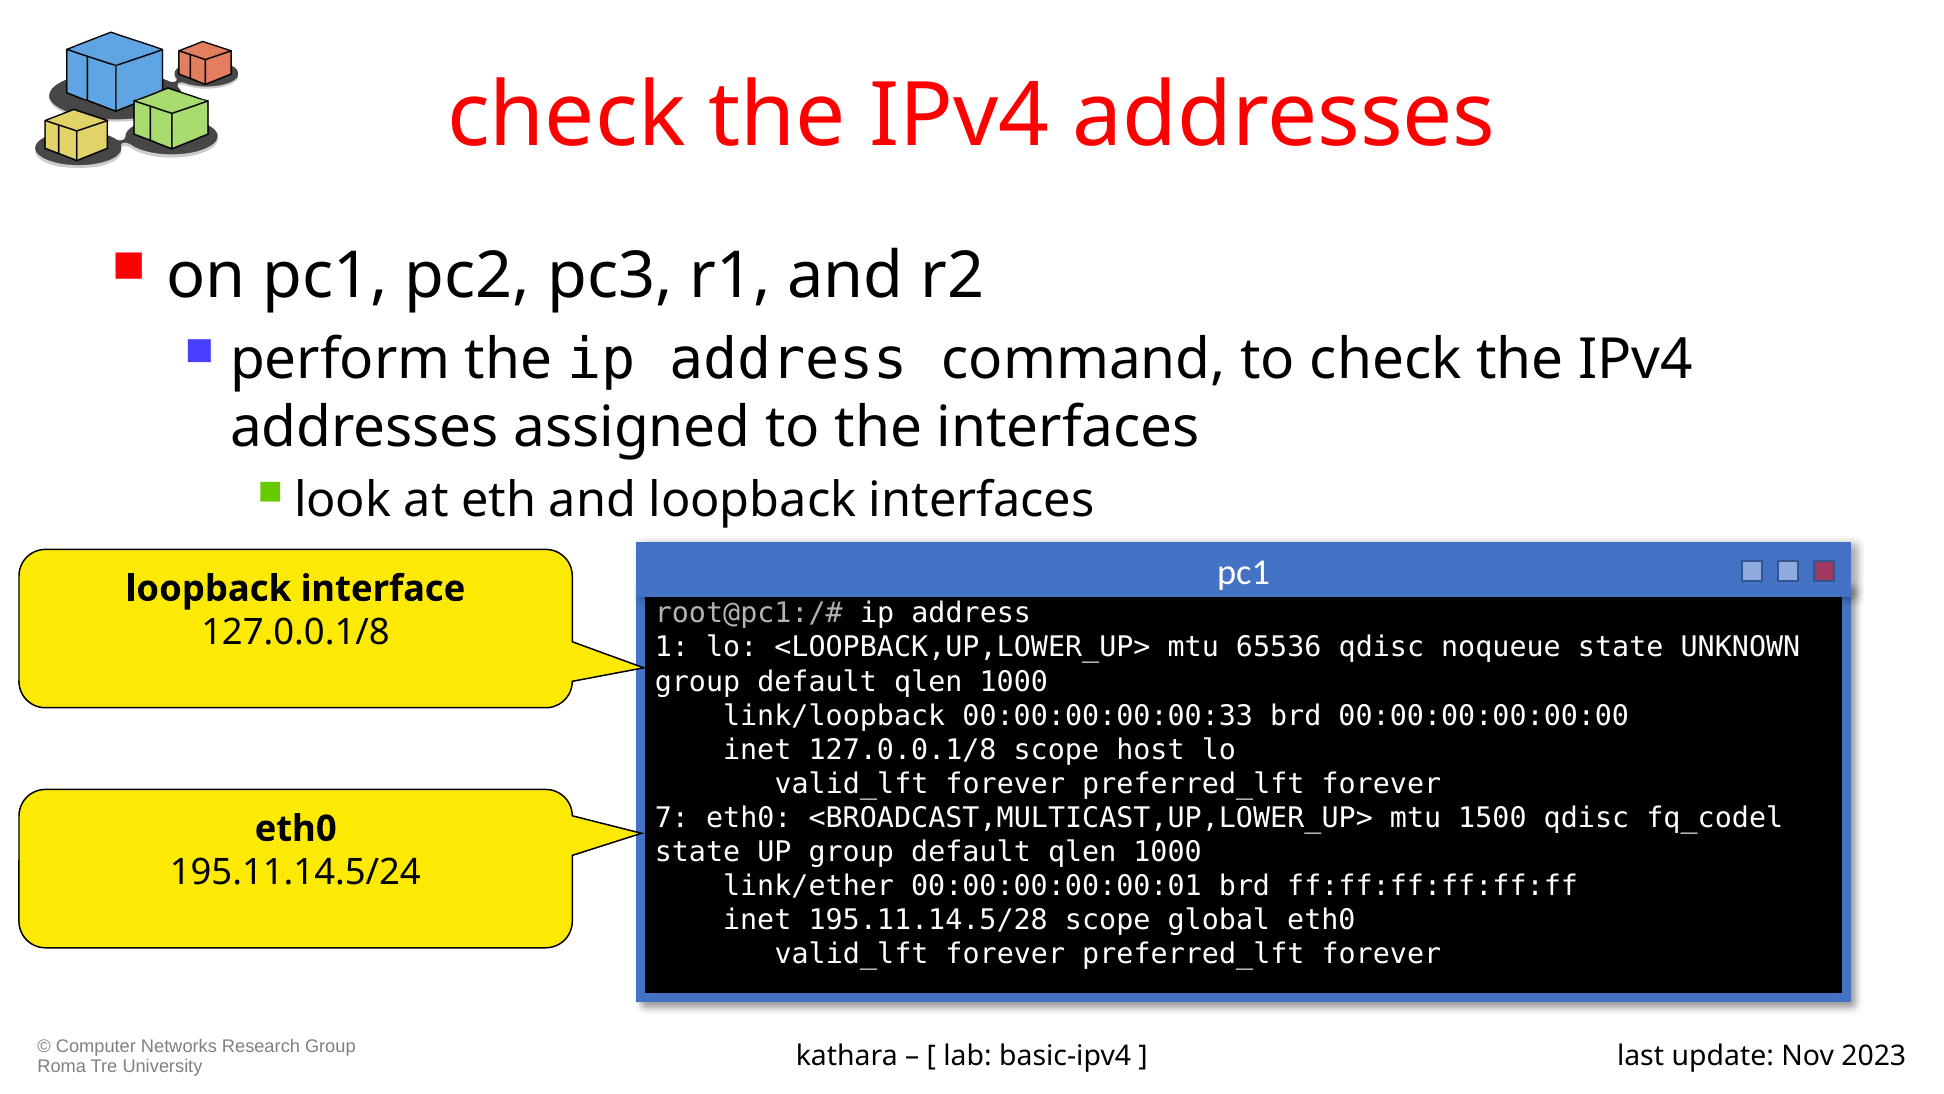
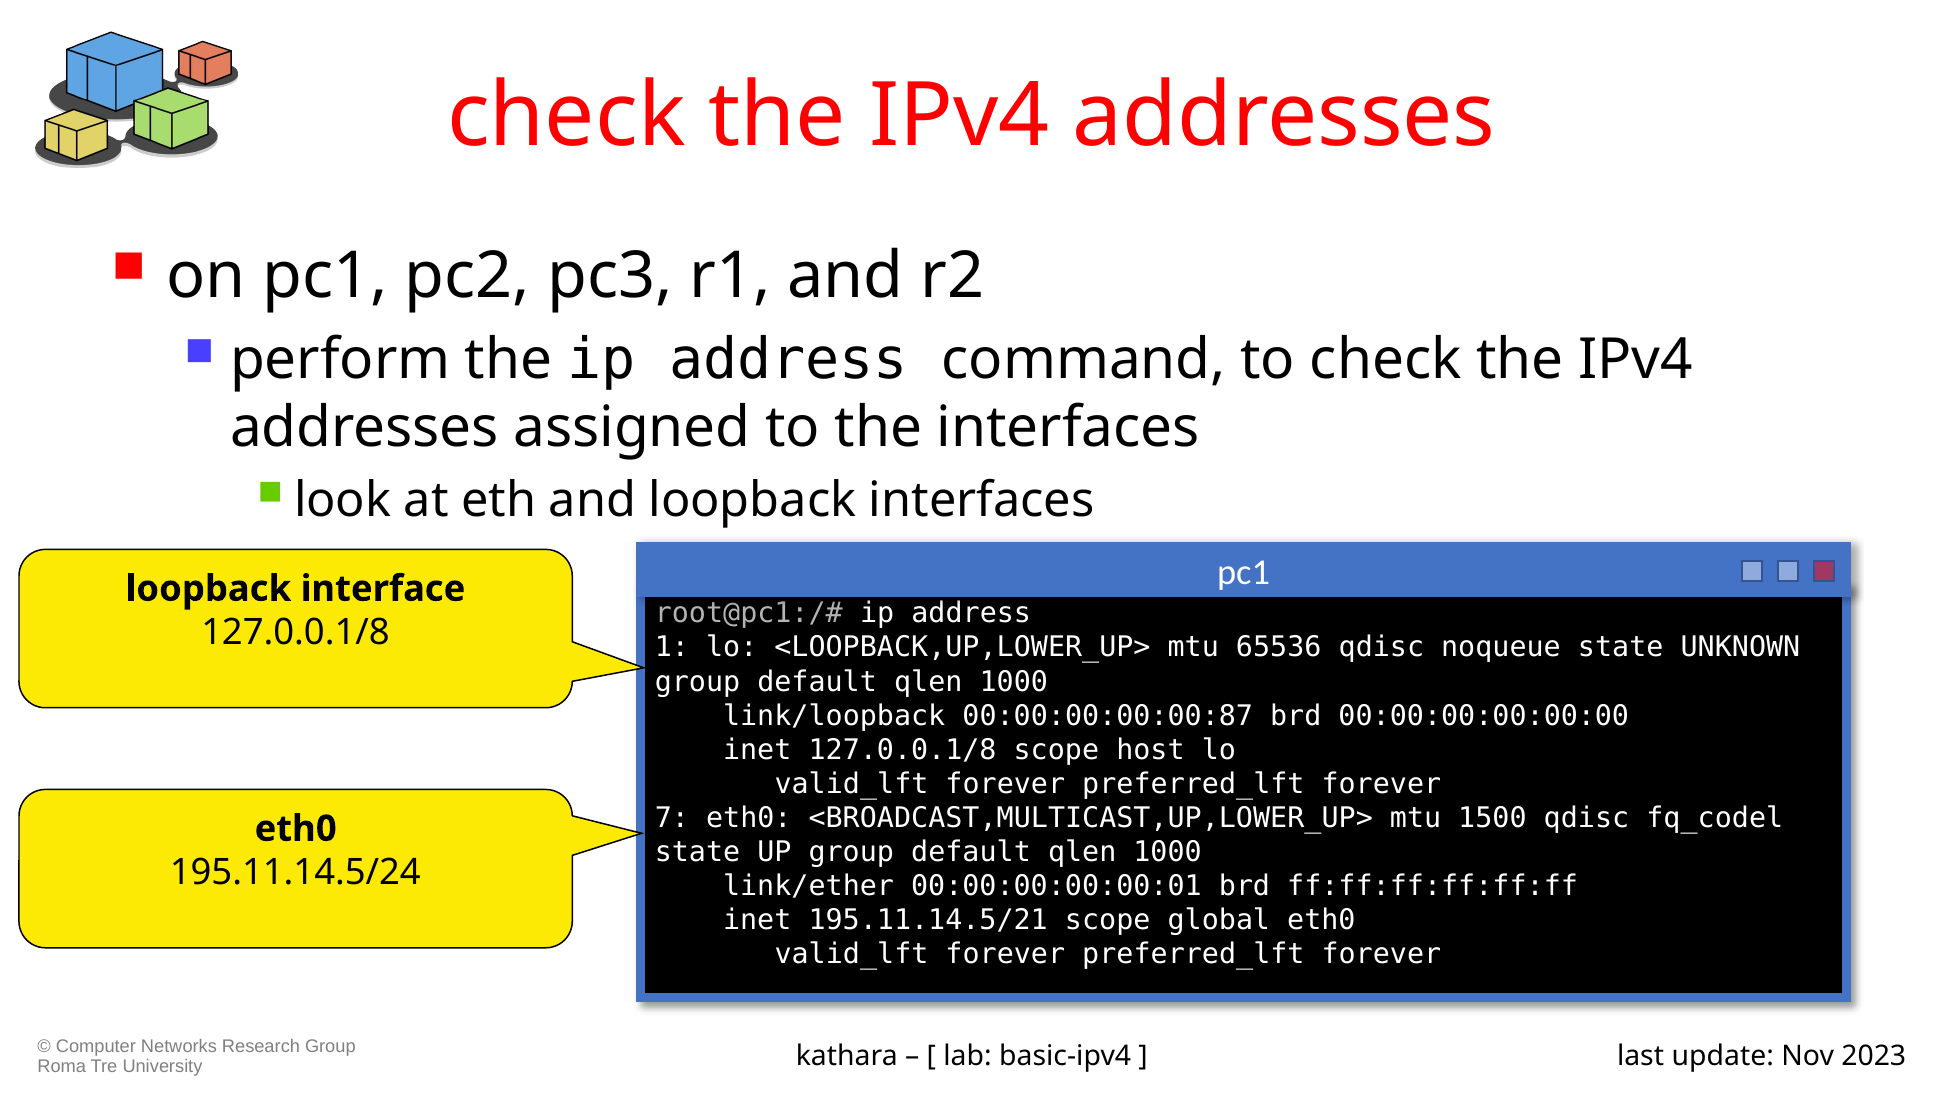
00:00:00:00:00:33: 00:00:00:00:00:33 -> 00:00:00:00:00:87 (1108, 715)
195.11.14.5/28: 195.11.14.5/28 -> 195.11.14.5/21 (928, 920)
